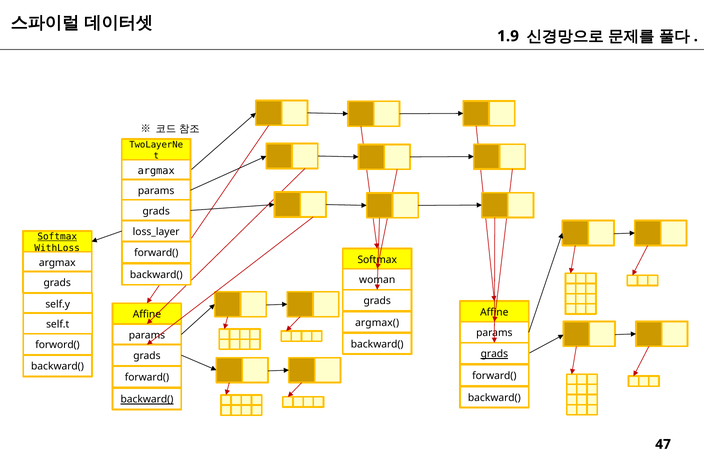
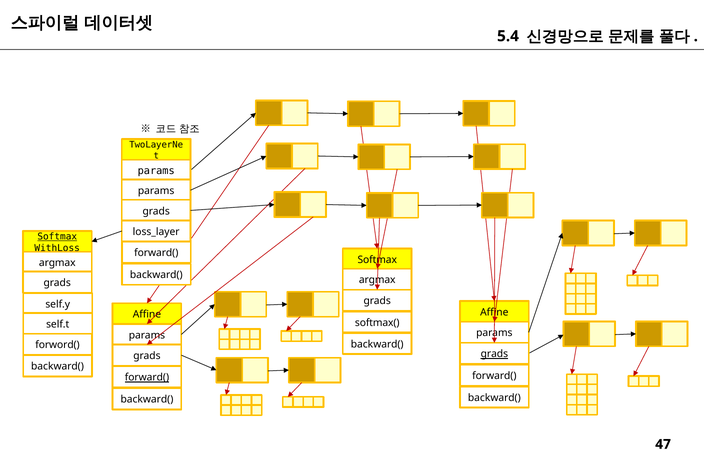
1.9: 1.9 -> 5.4 (508, 36)
argmax: argmax -> params (156, 171)
woman: woman -> argmax (377, 280)
argmax(: argmax( -> softmax( (377, 322)
forward( underline: none -> present (147, 377)
backward( underline: present -> none (147, 399)
